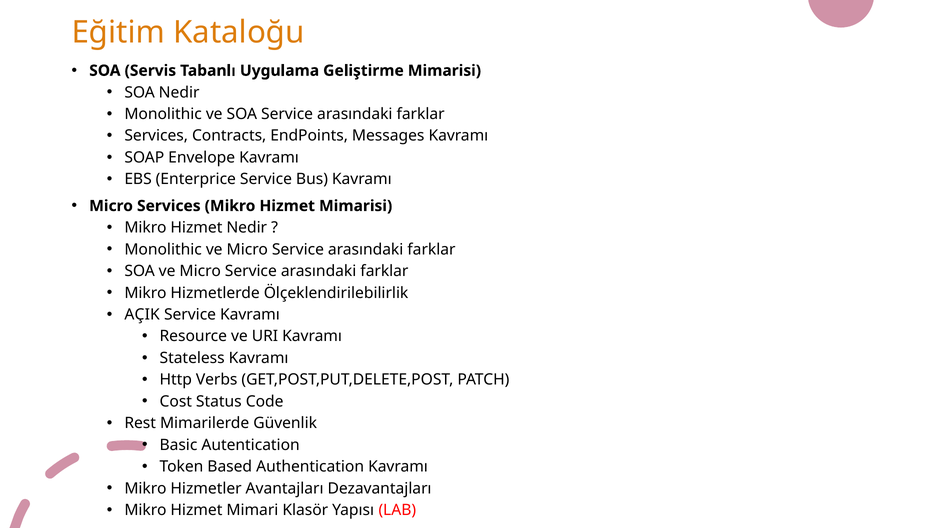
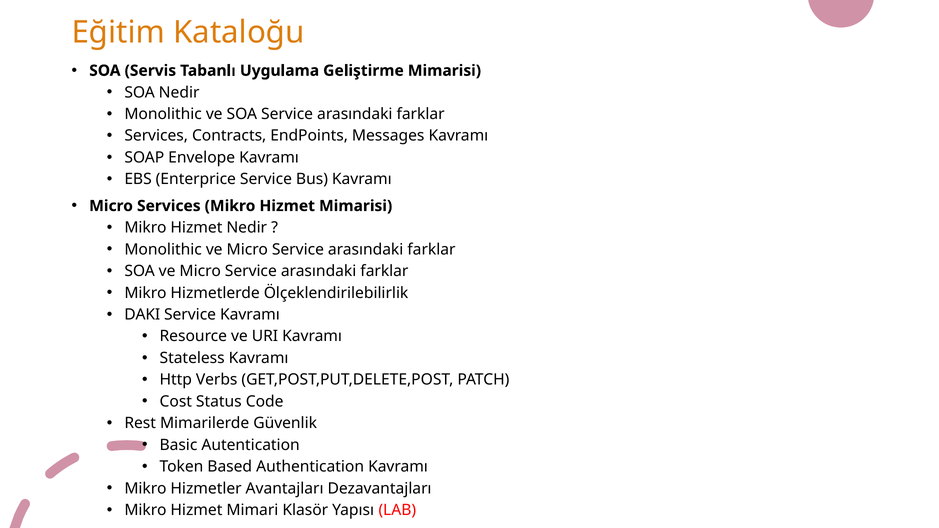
AÇIK: AÇIK -> DAKI (142, 315)
